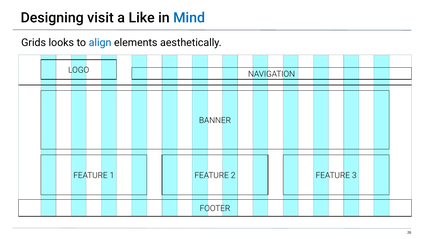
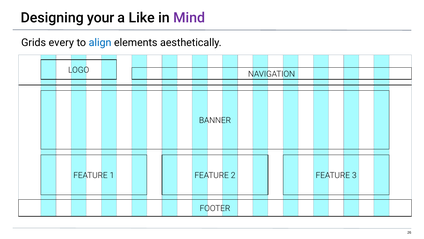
visit: visit -> your (101, 18)
Mind colour: blue -> purple (189, 18)
looks: looks -> every (61, 43)
